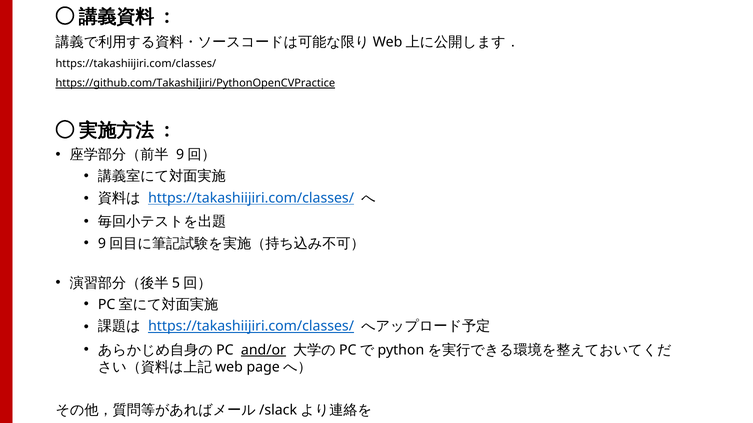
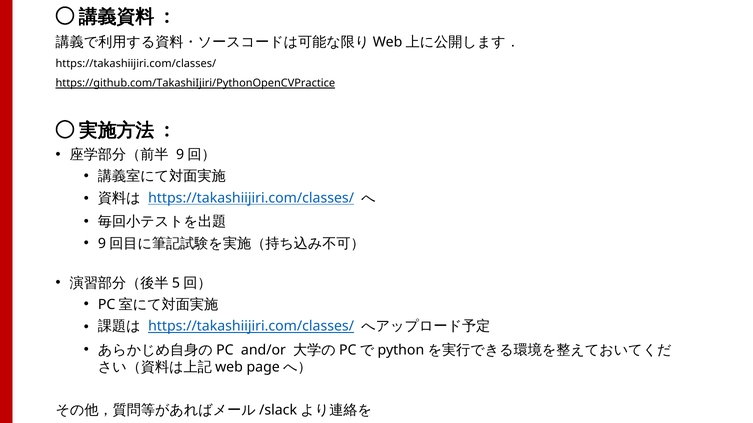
and/or underline: present -> none (263, 351)
